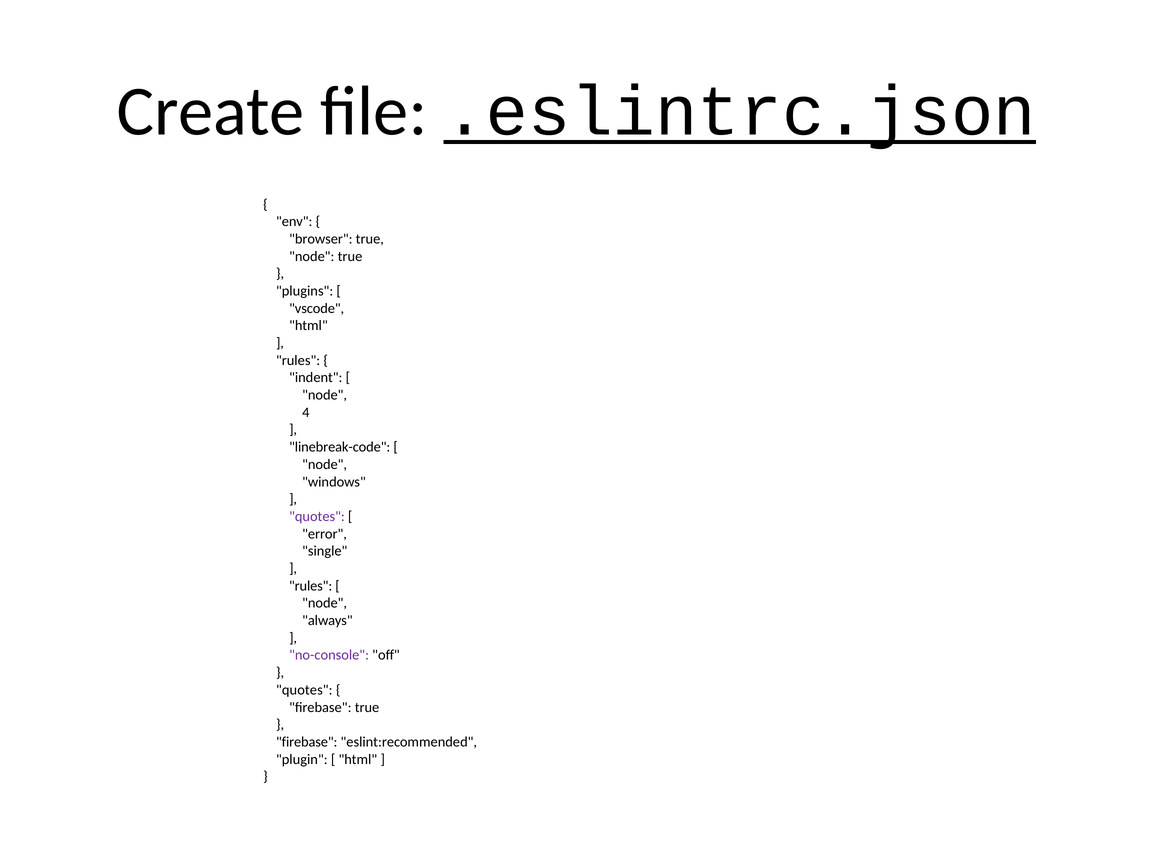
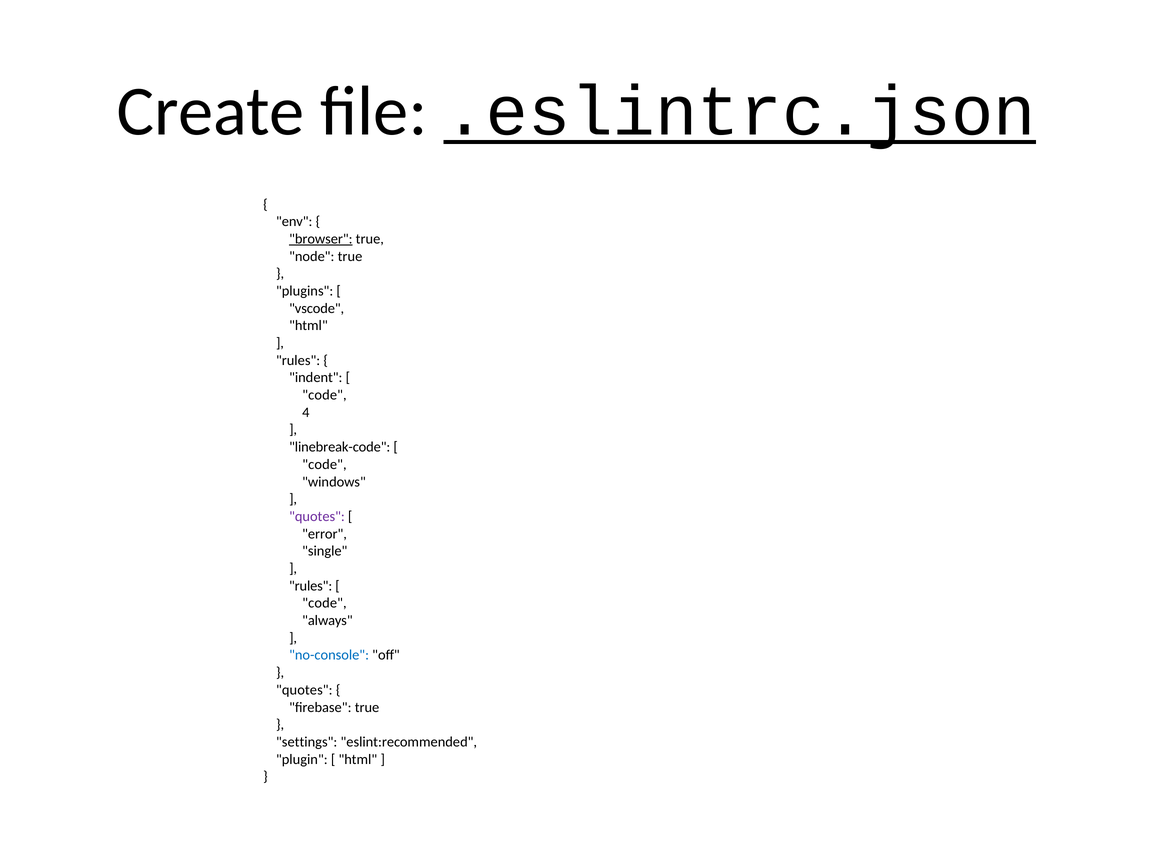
browser underline: none -> present (321, 239)
node: node -> code (324, 395)
node: node -> code (324, 464)
node: node -> code (324, 603)
no-console colour: purple -> blue (329, 655)
firebase: firebase -> settings (307, 742)
